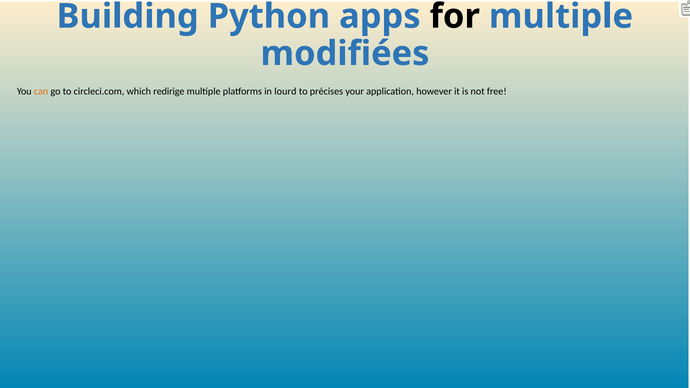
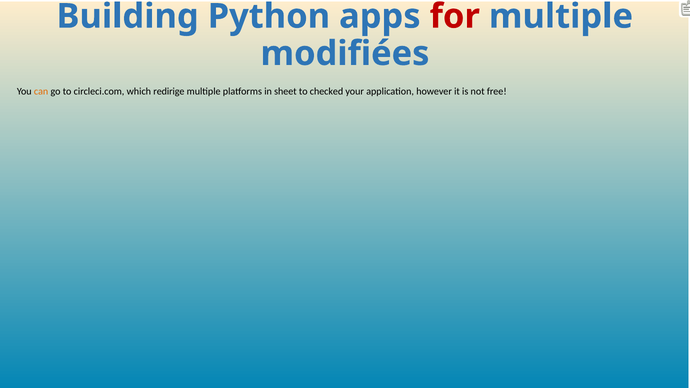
for colour: black -> red (455, 16)
lourd: lourd -> sheet (285, 91)
précises: précises -> checked (327, 91)
